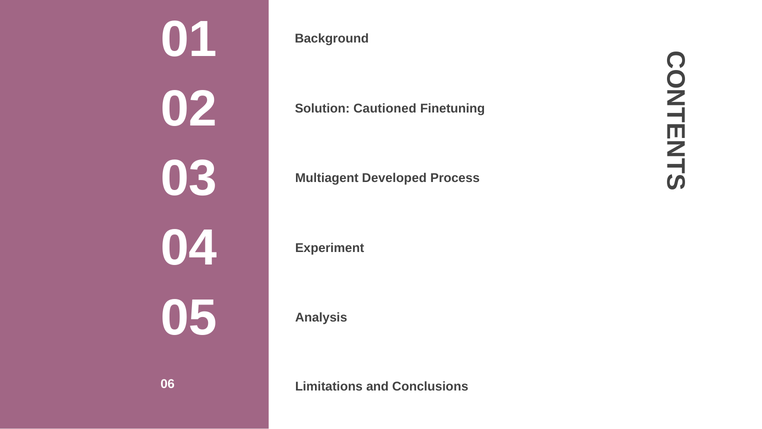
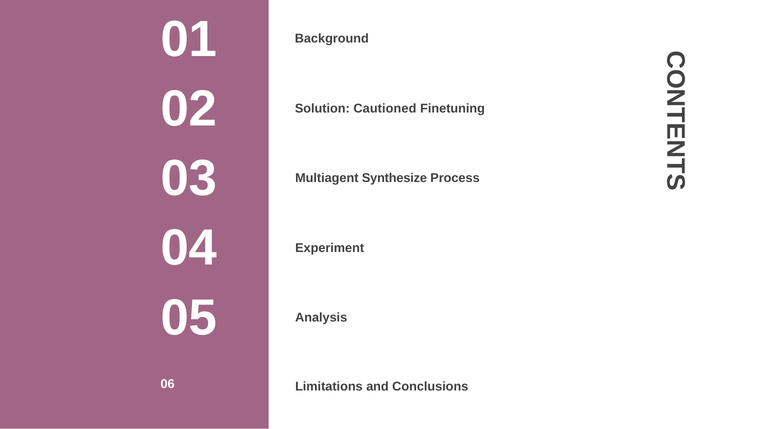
Developed: Developed -> Synthesize (394, 178)
